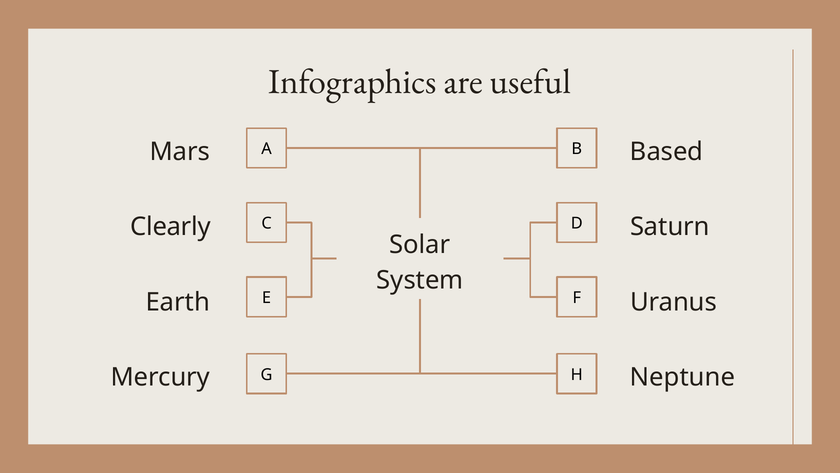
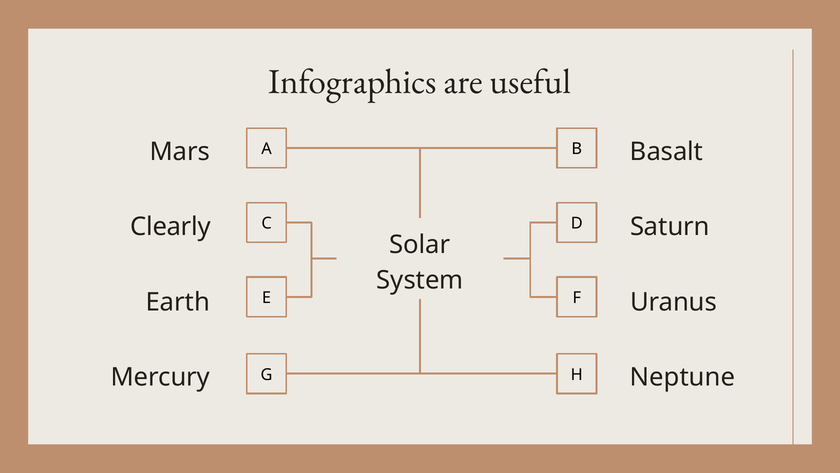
Based: Based -> Basalt (667, 152)
